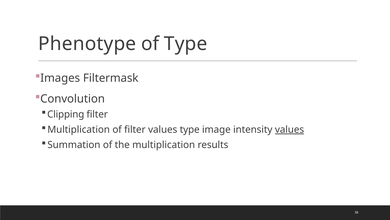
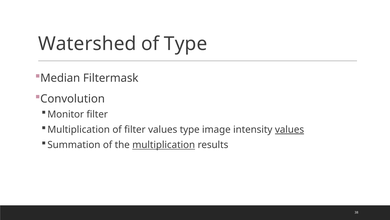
Phenotype: Phenotype -> Watershed (87, 44)
Images: Images -> Median (60, 78)
Clipping: Clipping -> Monitor (66, 114)
multiplication underline: none -> present (164, 145)
